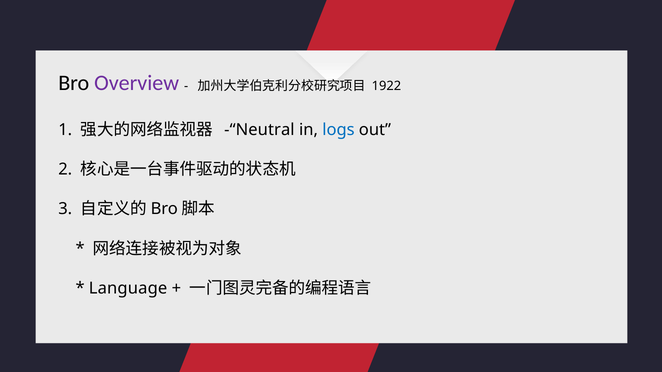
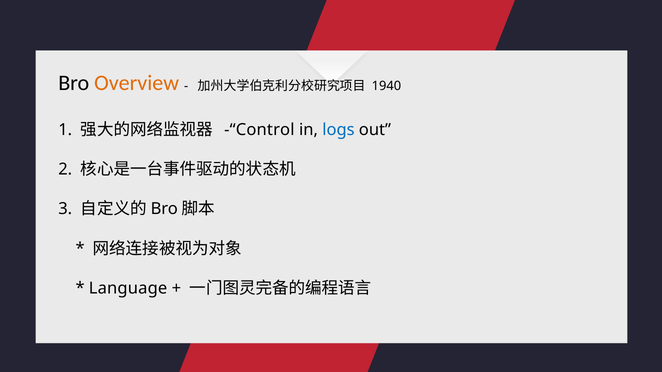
Overview colour: purple -> orange (137, 83)
1922: 1922 -> 1940 (386, 86)
-“Neutral: -“Neutral -> -“Control (259, 130)
